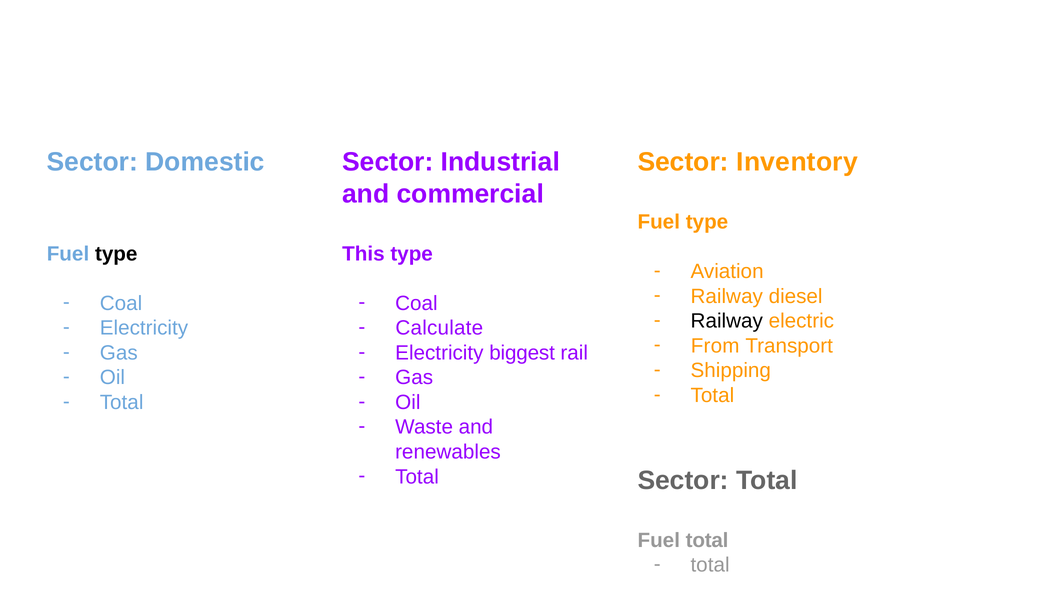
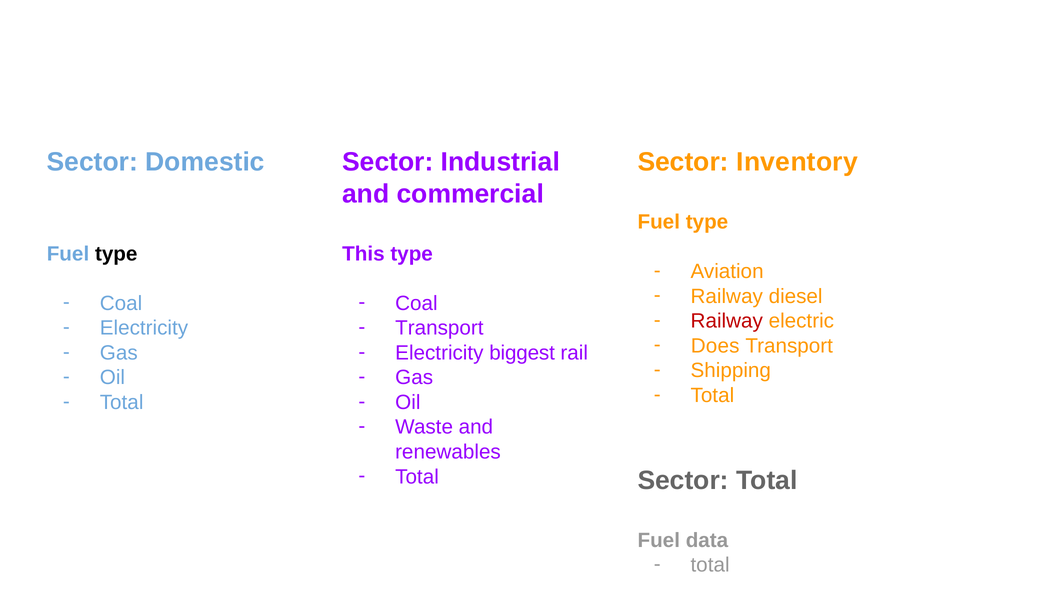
Railway colour: black -> red (727, 321)
Calculate: Calculate -> Transport (439, 328)
From: From -> Does (715, 346)
Fuel total: total -> data (707, 540)
